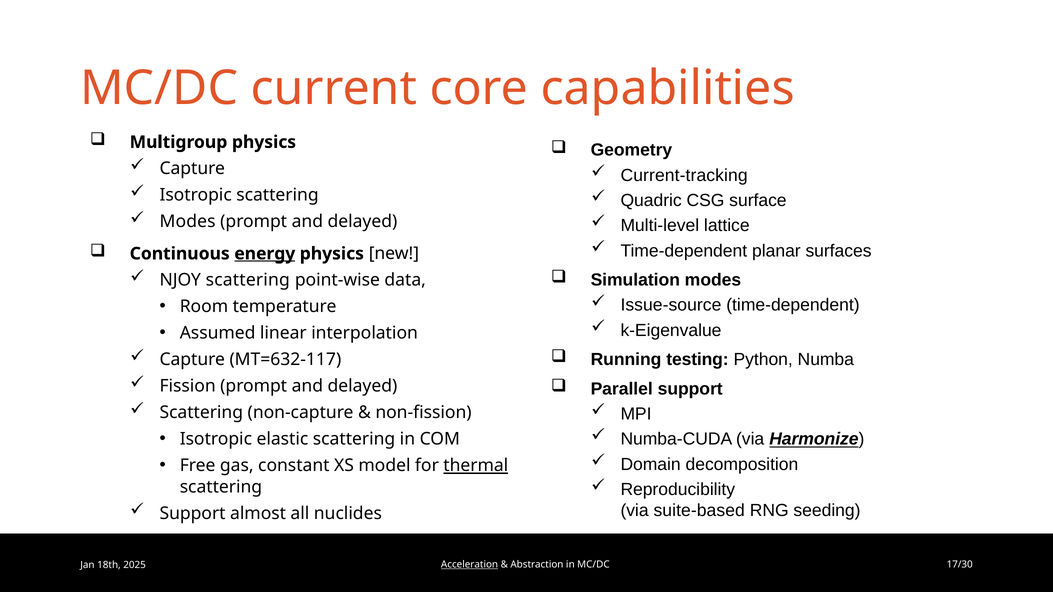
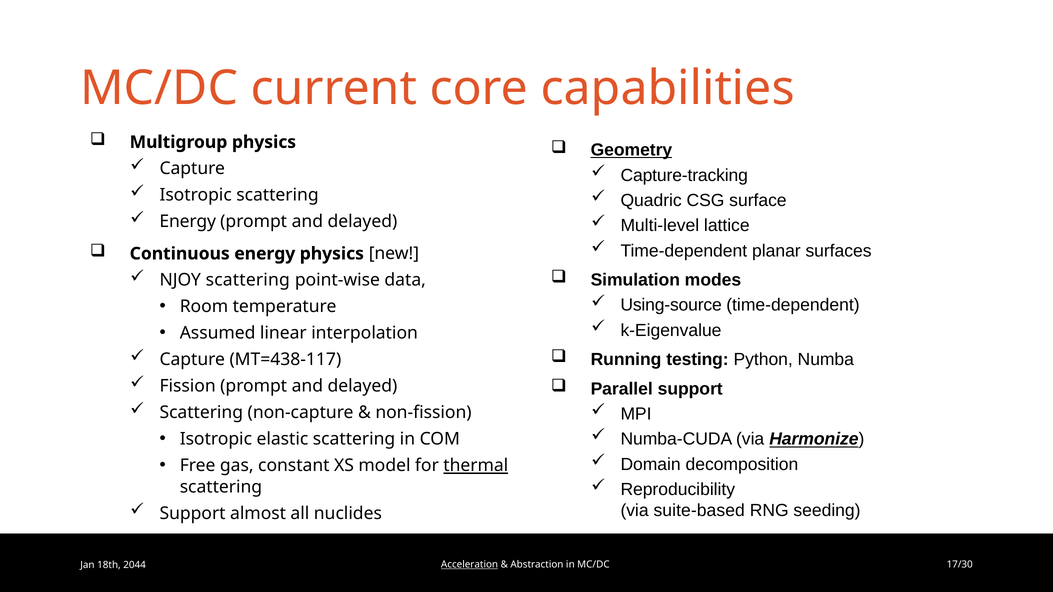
Geometry underline: none -> present (631, 150)
Current-tracking: Current-tracking -> Capture-tracking (684, 175)
Modes: Modes -> Energy (188, 222)
energy underline: present -> none (265, 254)
Issue-source: Issue-source -> Using-source (671, 305)
MT=632-117: MT=632-117 -> MT=438-117 (285, 360)
2025: 2025 -> 2044 (135, 565)
